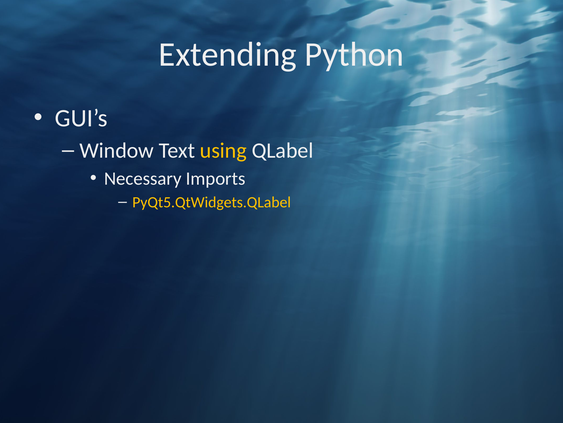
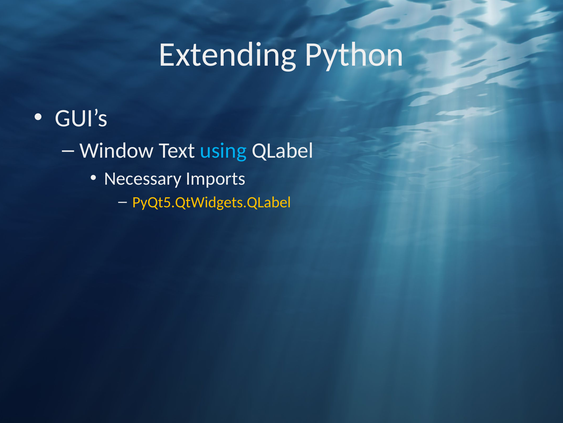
using colour: yellow -> light blue (223, 150)
